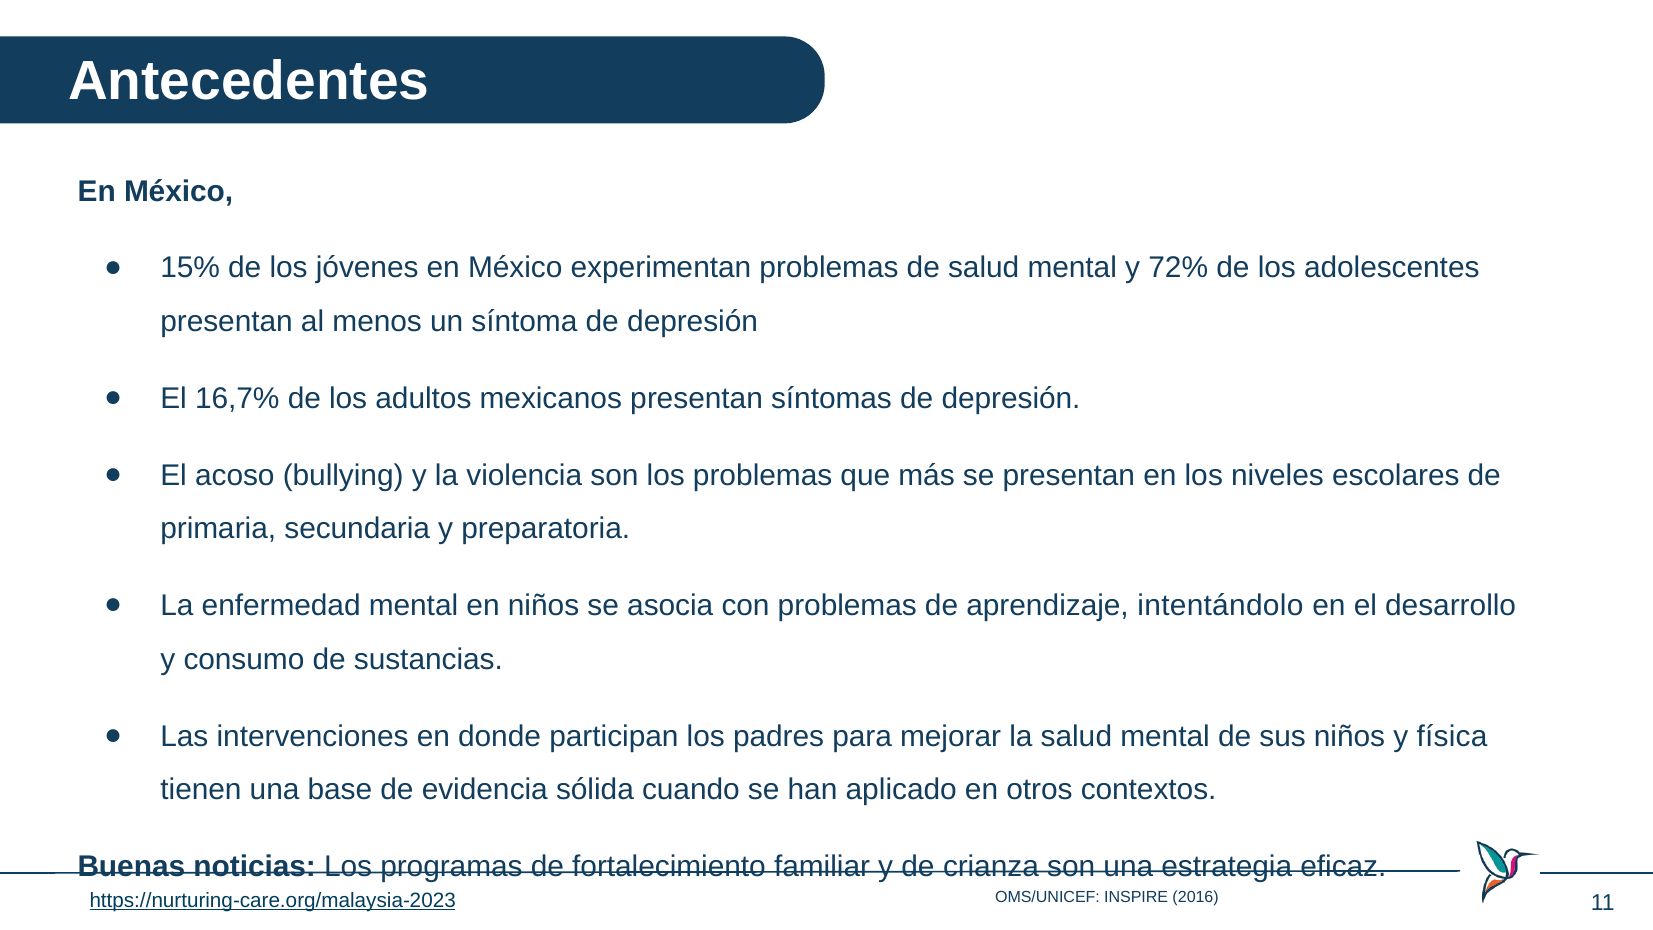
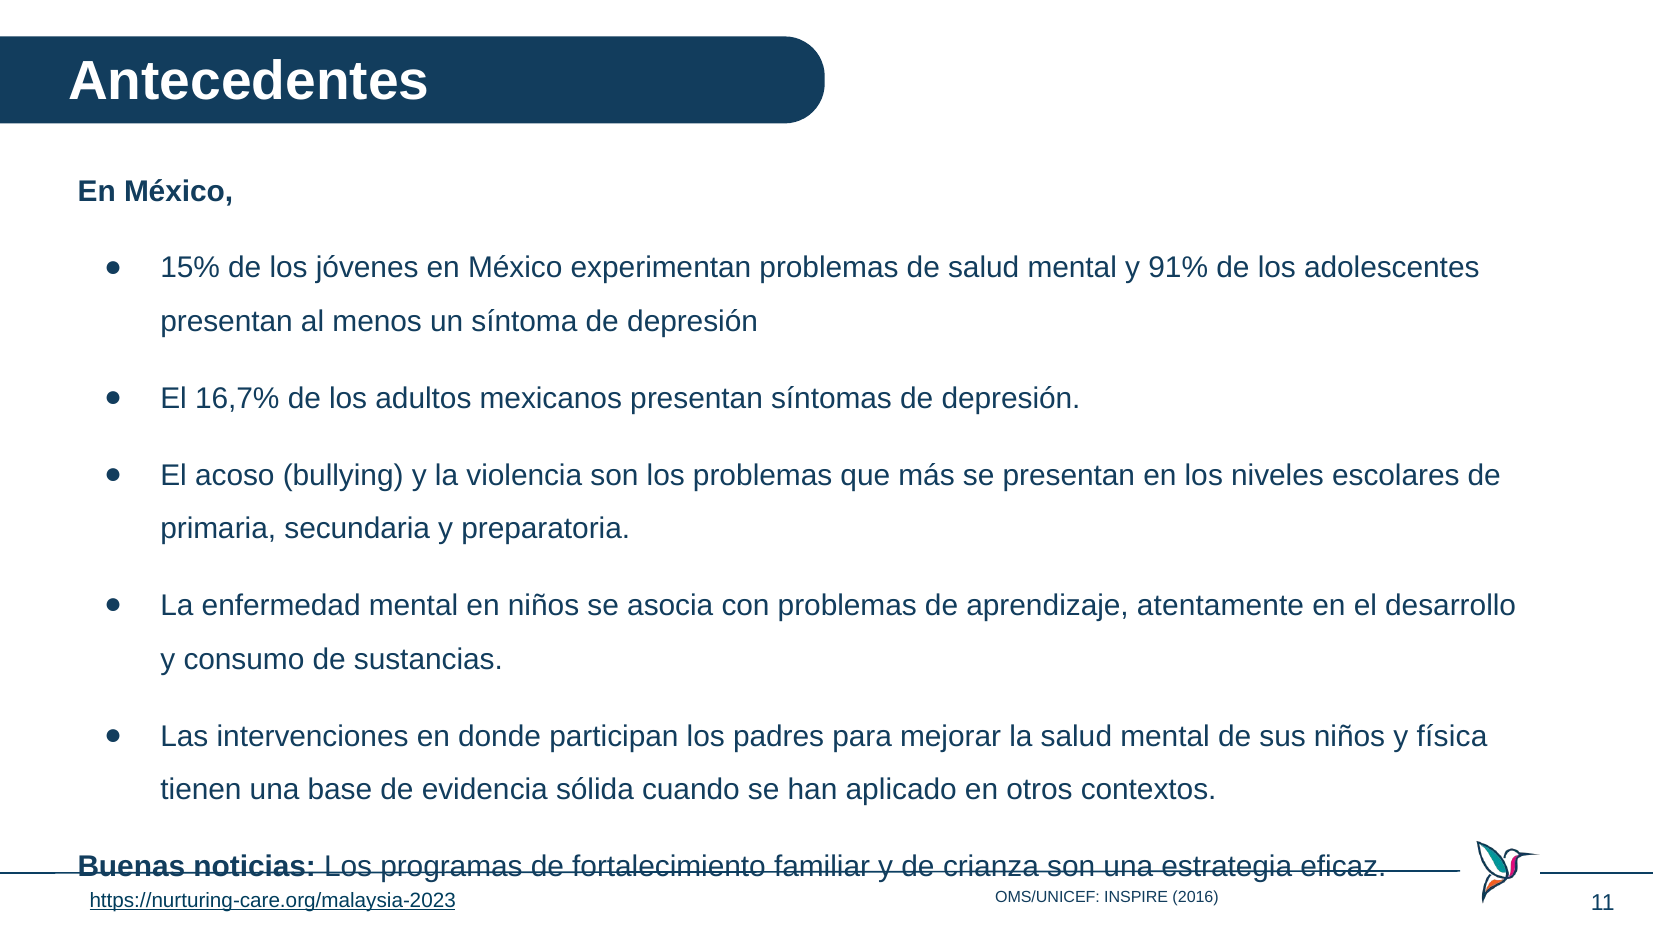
72%: 72% -> 91% (1178, 268)
intentándolo: intentándolo -> atentamente (1221, 606)
